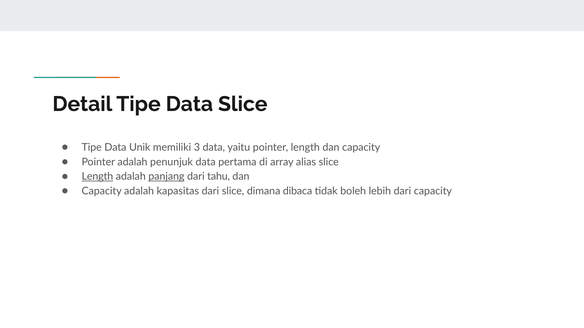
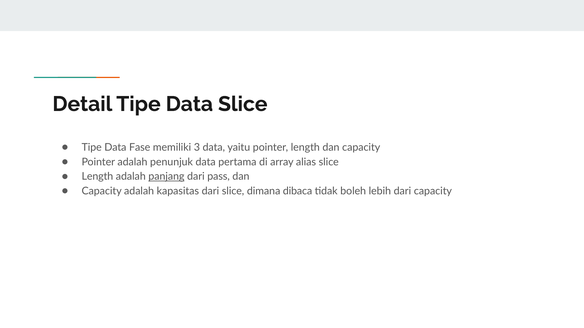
Unik: Unik -> Fase (140, 148)
Length underline: present -> none (97, 177)
tahu: tahu -> pass (219, 177)
